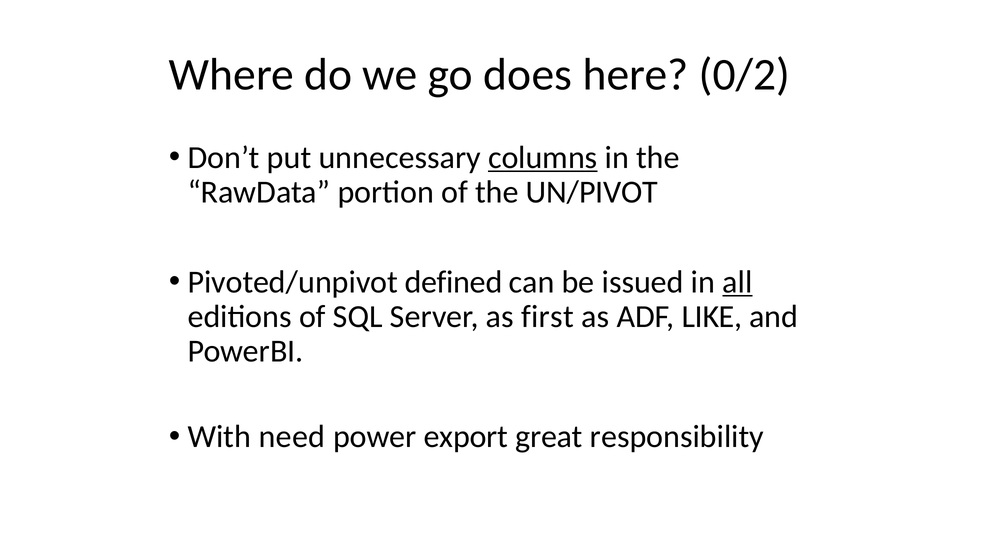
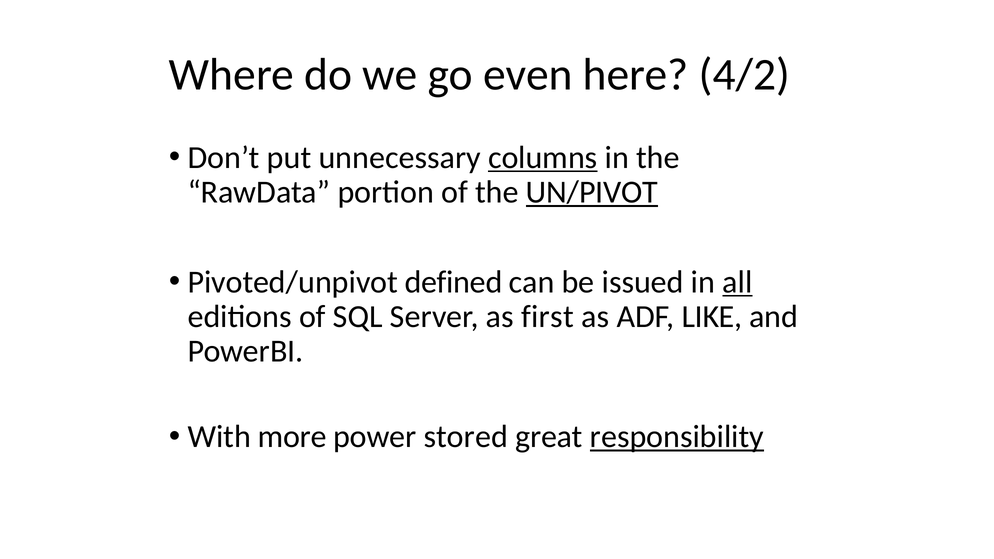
does: does -> even (528, 75)
0/2: 0/2 -> 4/2 (744, 75)
UN/PIVOT underline: none -> present (592, 192)
need: need -> more (292, 437)
export: export -> stored (466, 437)
responsibility underline: none -> present (677, 437)
